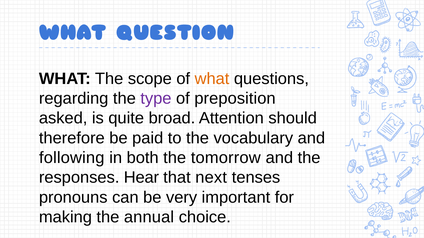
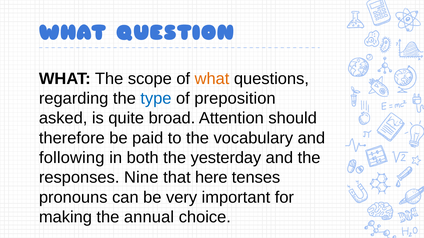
type colour: purple -> blue (156, 99)
tomorrow: tomorrow -> yesterday (226, 158)
Hear: Hear -> Nine (141, 178)
next: next -> here (211, 178)
